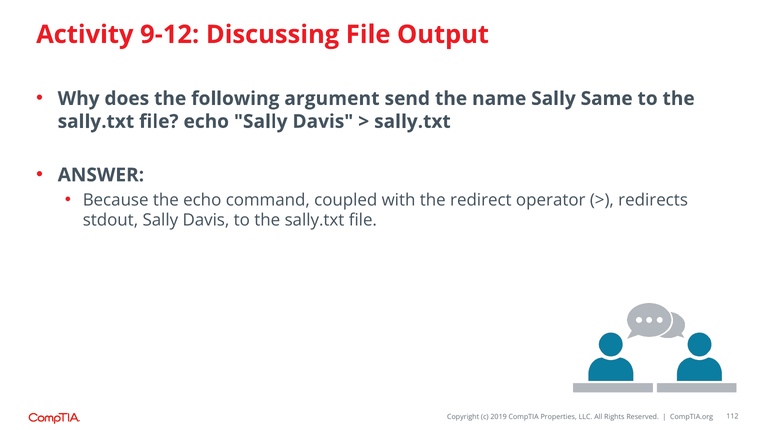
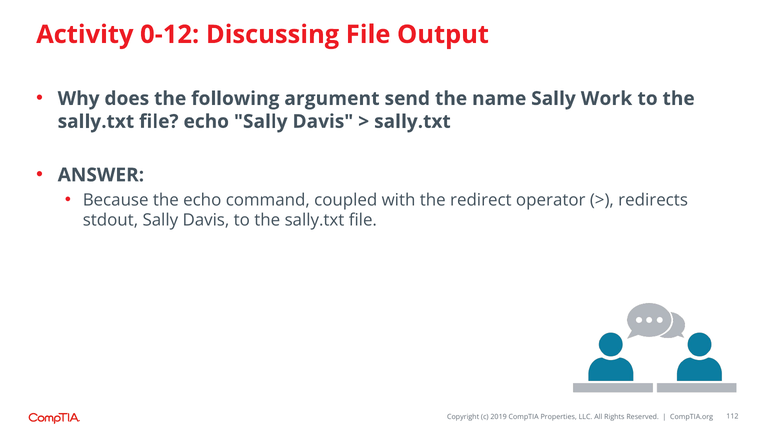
9-12: 9-12 -> 0-12 (170, 35)
Same: Same -> Work (607, 99)
